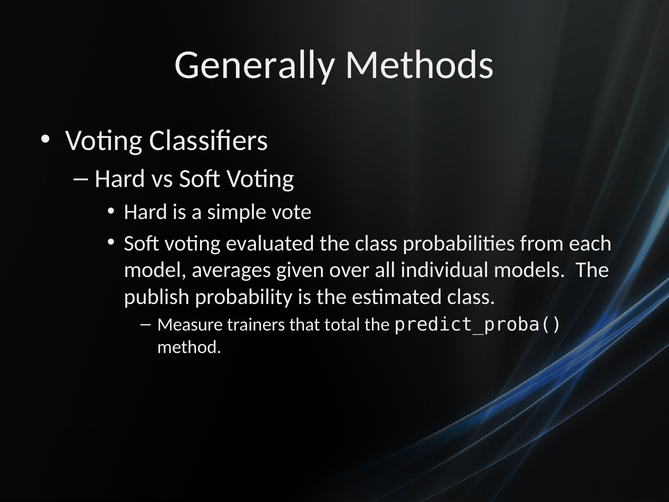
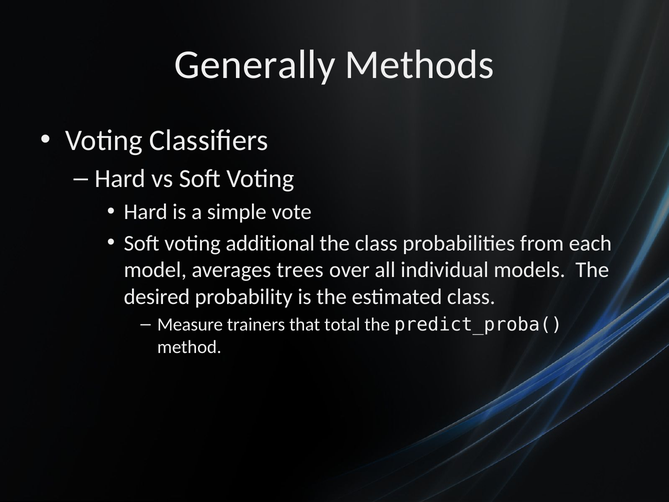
evaluated: evaluated -> additional (270, 243)
given: given -> trees (300, 270)
publish: publish -> desired (157, 297)
